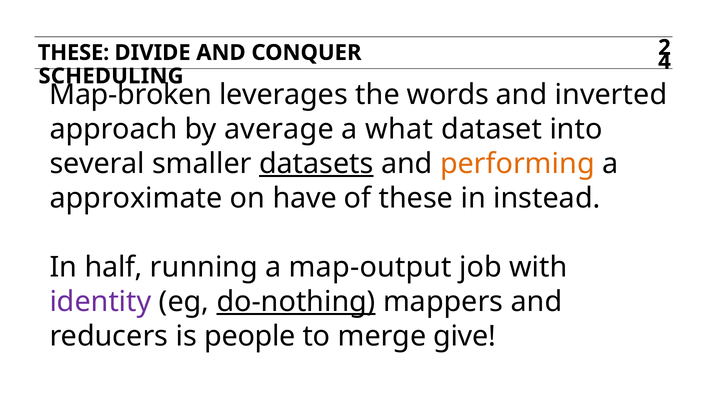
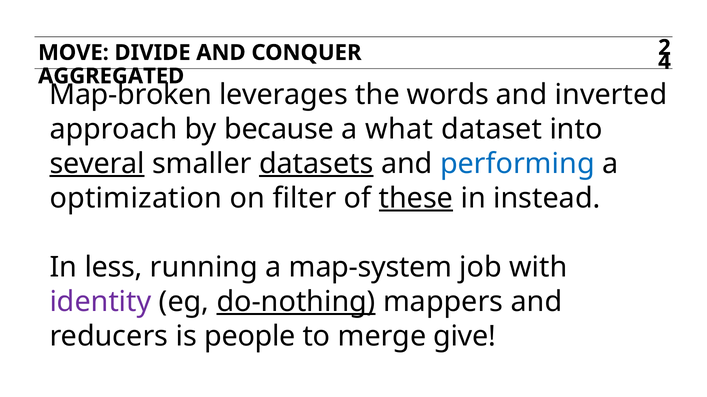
THESE: THESE -> MOVE (73, 53)
SCHEDULING: SCHEDULING -> AGGREGATED (111, 76)
average: average -> because (279, 129)
several underline: none -> present (97, 164)
performing colour: orange -> blue (517, 164)
approximate: approximate -> optimization (136, 198)
have: have -> filter (305, 198)
these underline: none -> present (416, 198)
half: half -> less (114, 267)
map-output: map-output -> map-system (371, 267)
